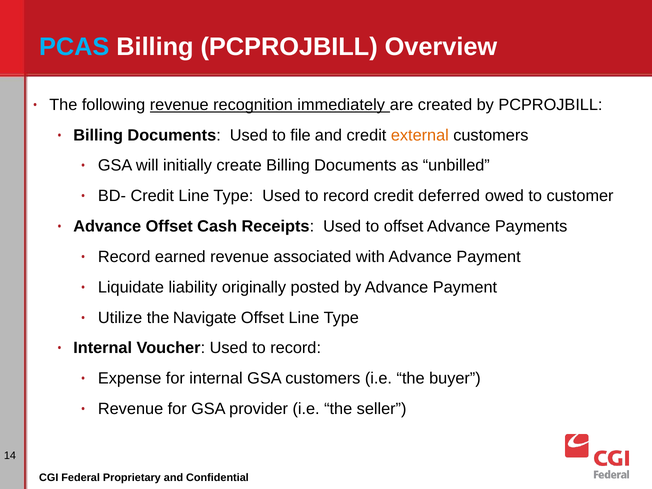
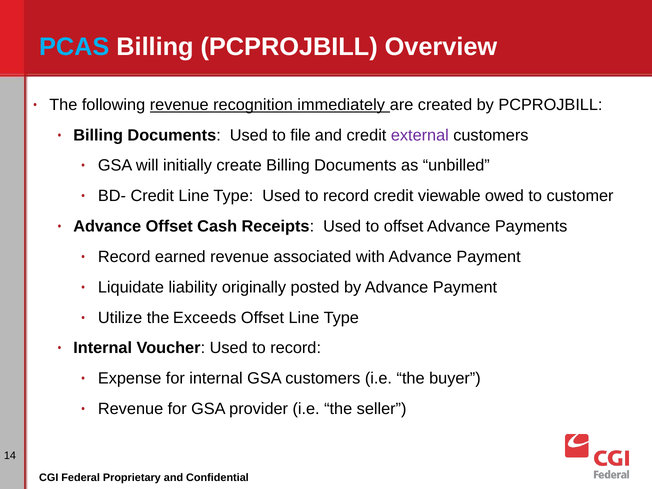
external colour: orange -> purple (420, 135)
deferred: deferred -> viewable (449, 196)
Navigate: Navigate -> Exceeds (205, 318)
